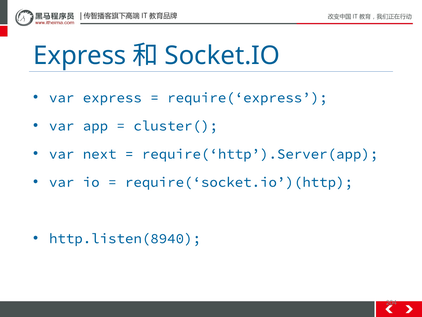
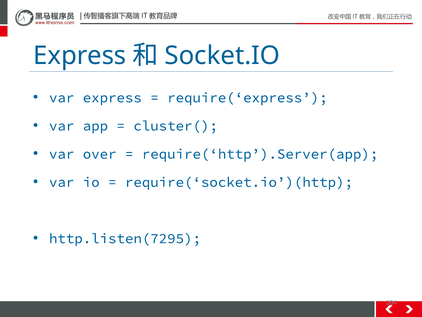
next: next -> over (100, 154)
http.listen(8940: http.listen(8940 -> http.listen(7295 (125, 238)
